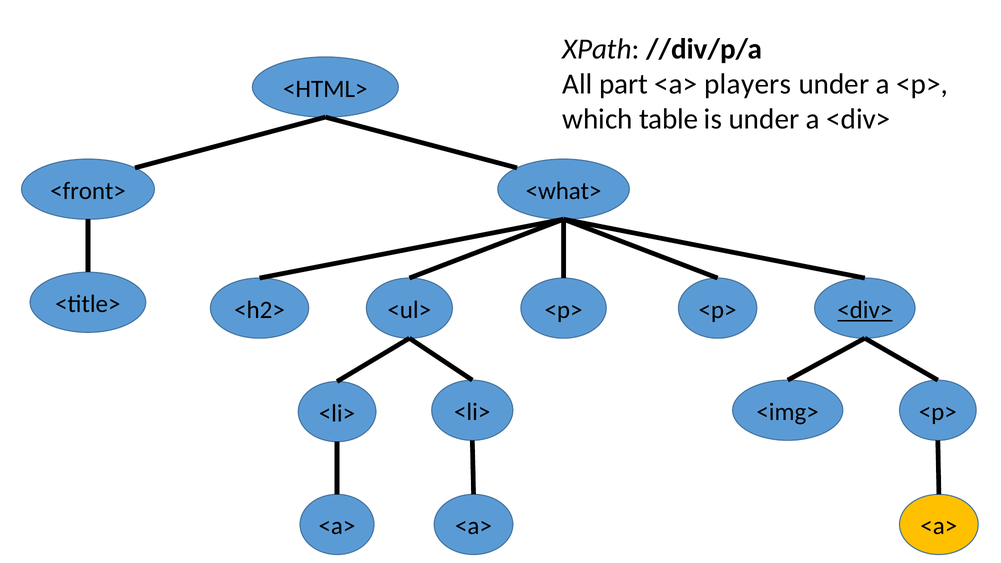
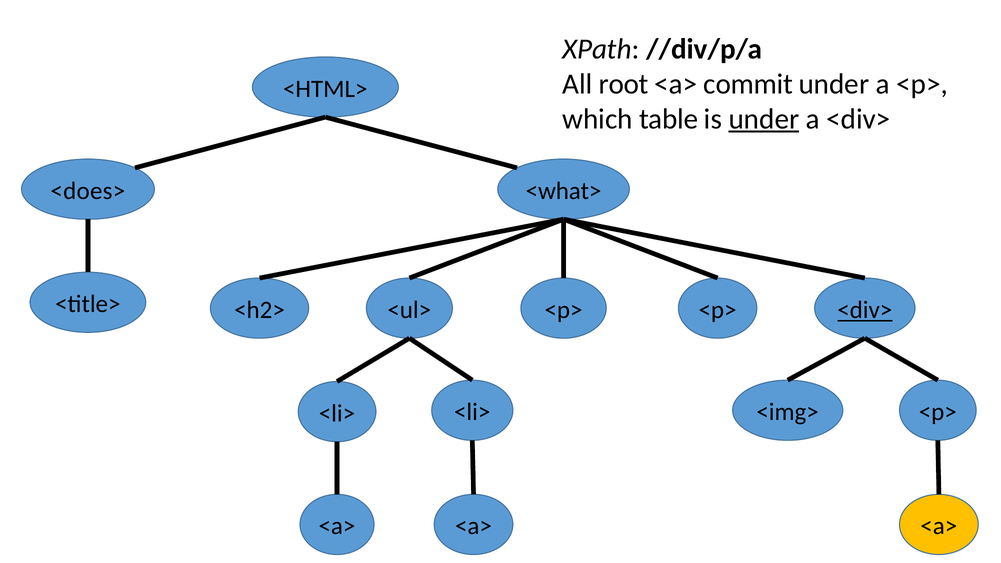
part: part -> root (624, 84)
players: players -> commit (748, 84)
under underline: none -> present (764, 119)
<front>: <front> -> <does> (88, 191)
